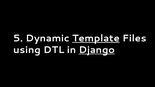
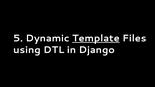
Django underline: present -> none (97, 50)
